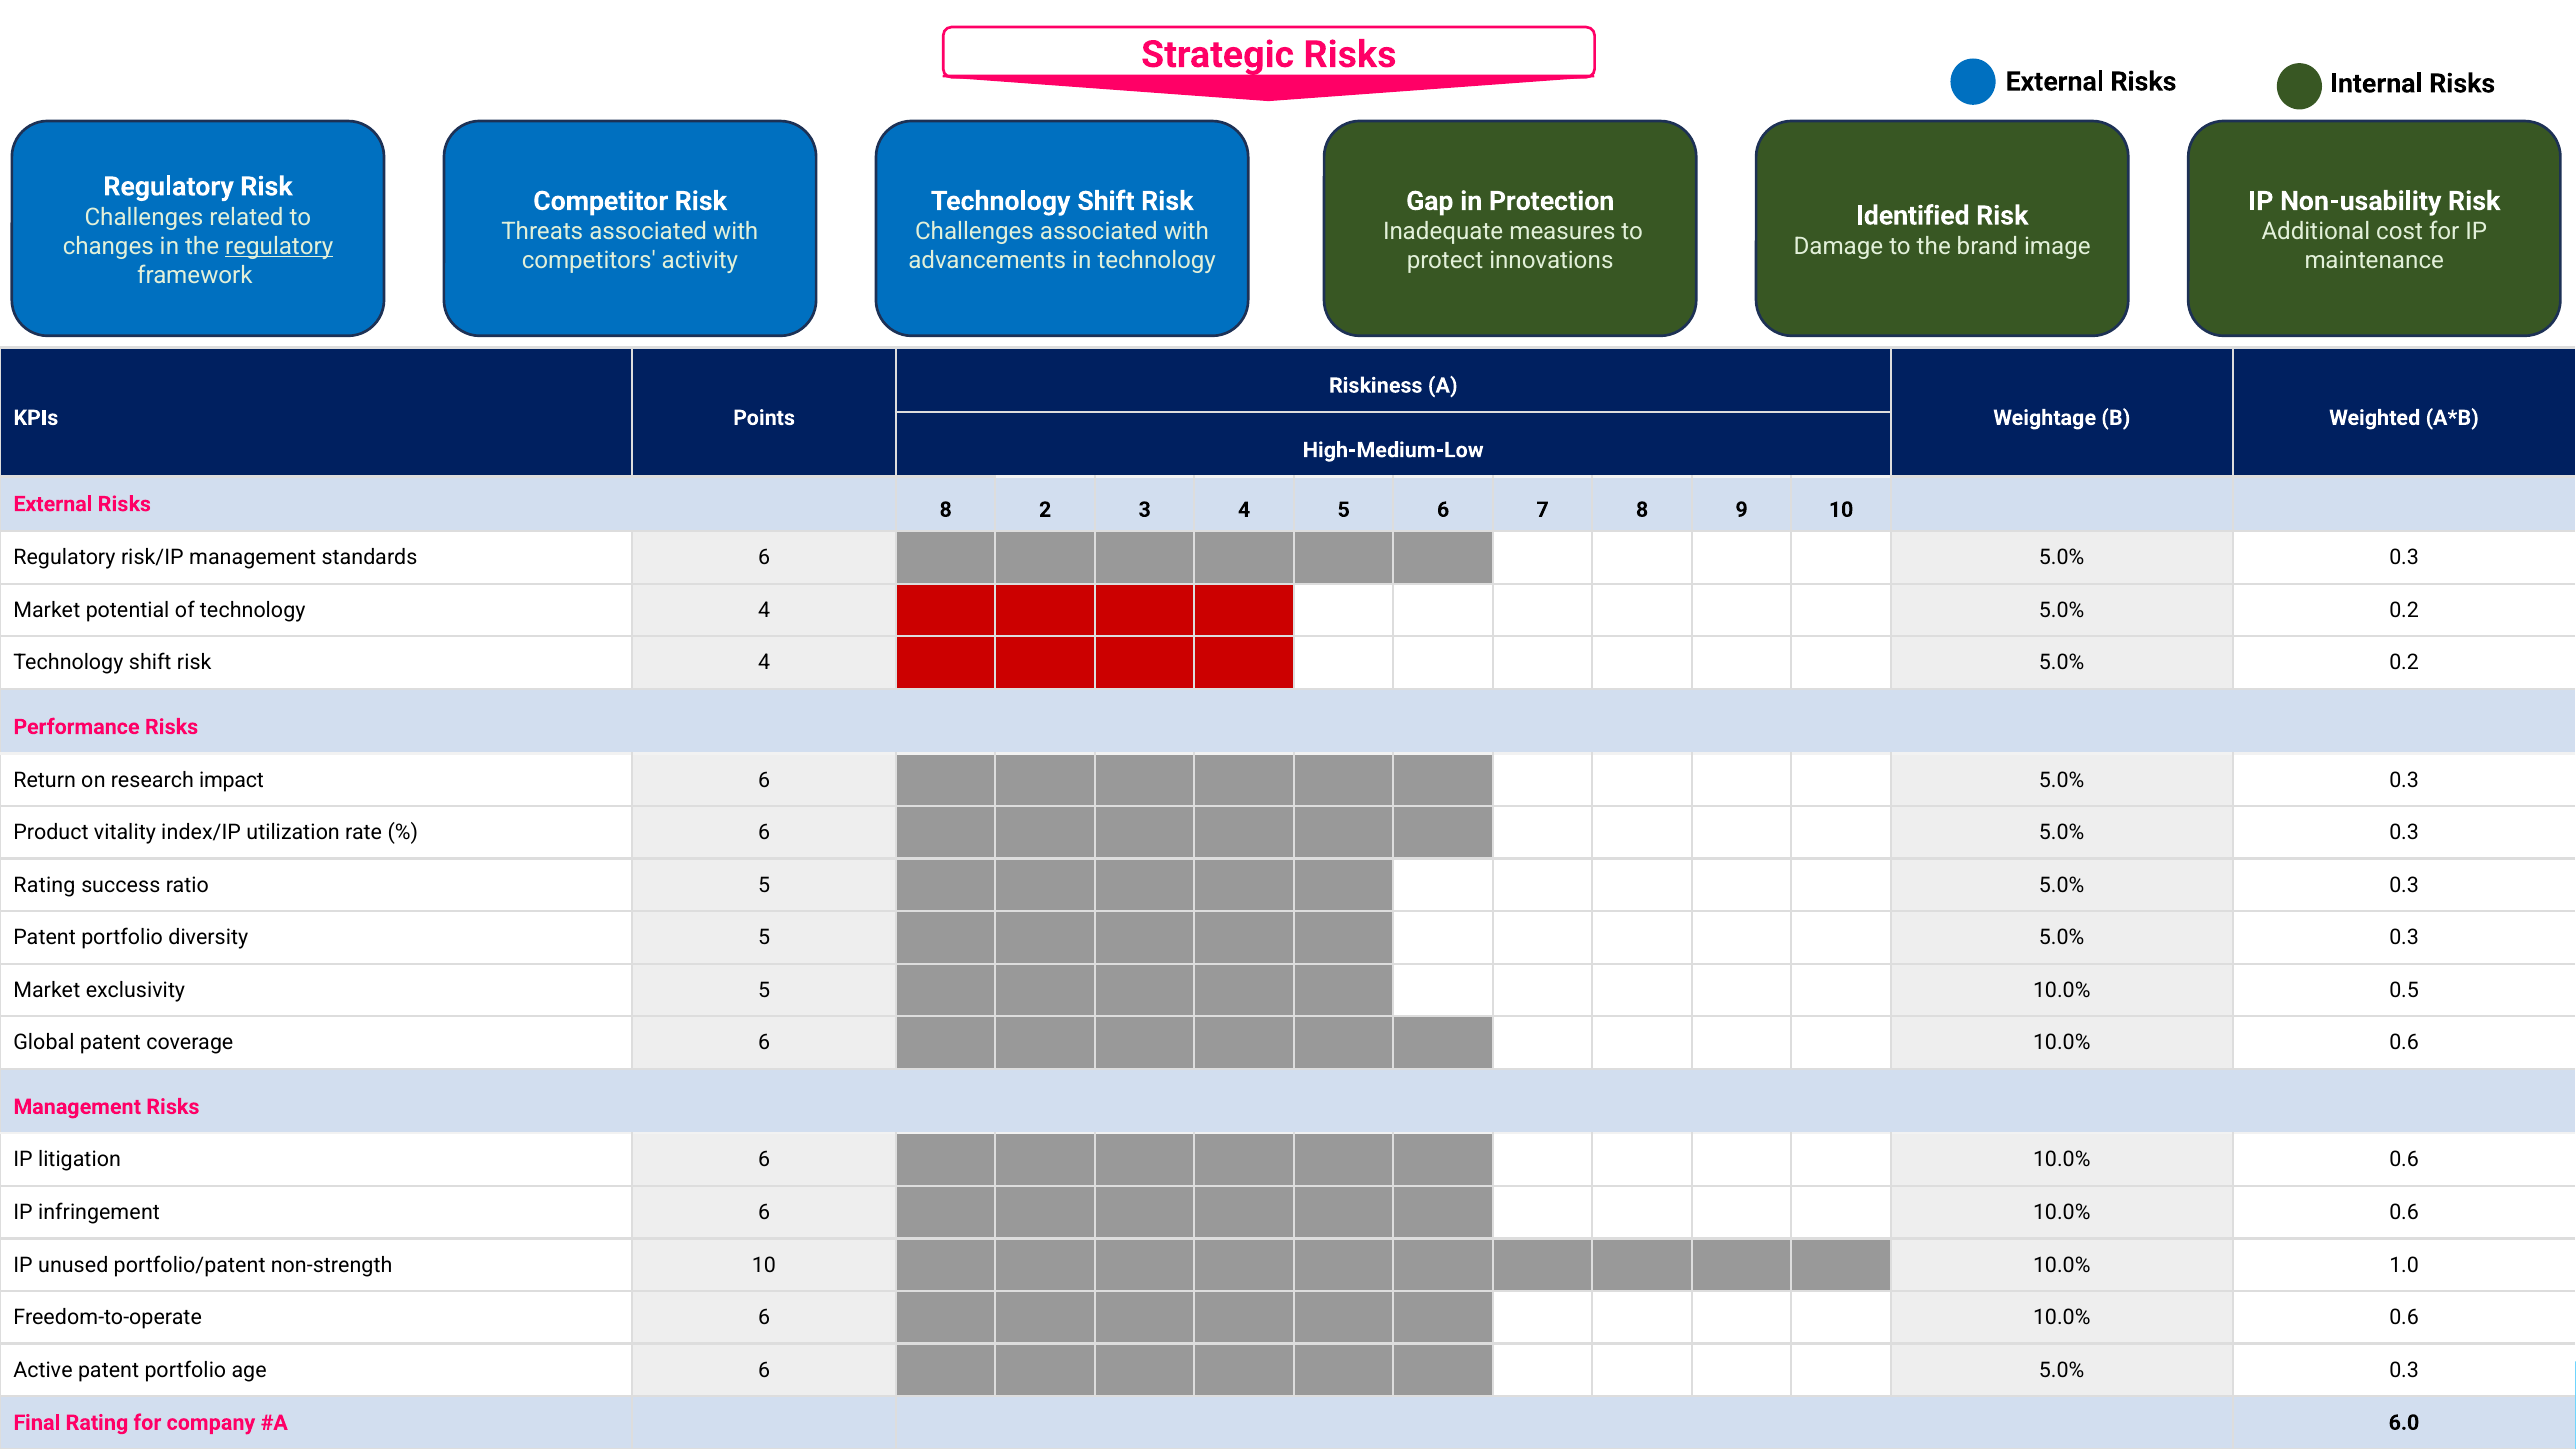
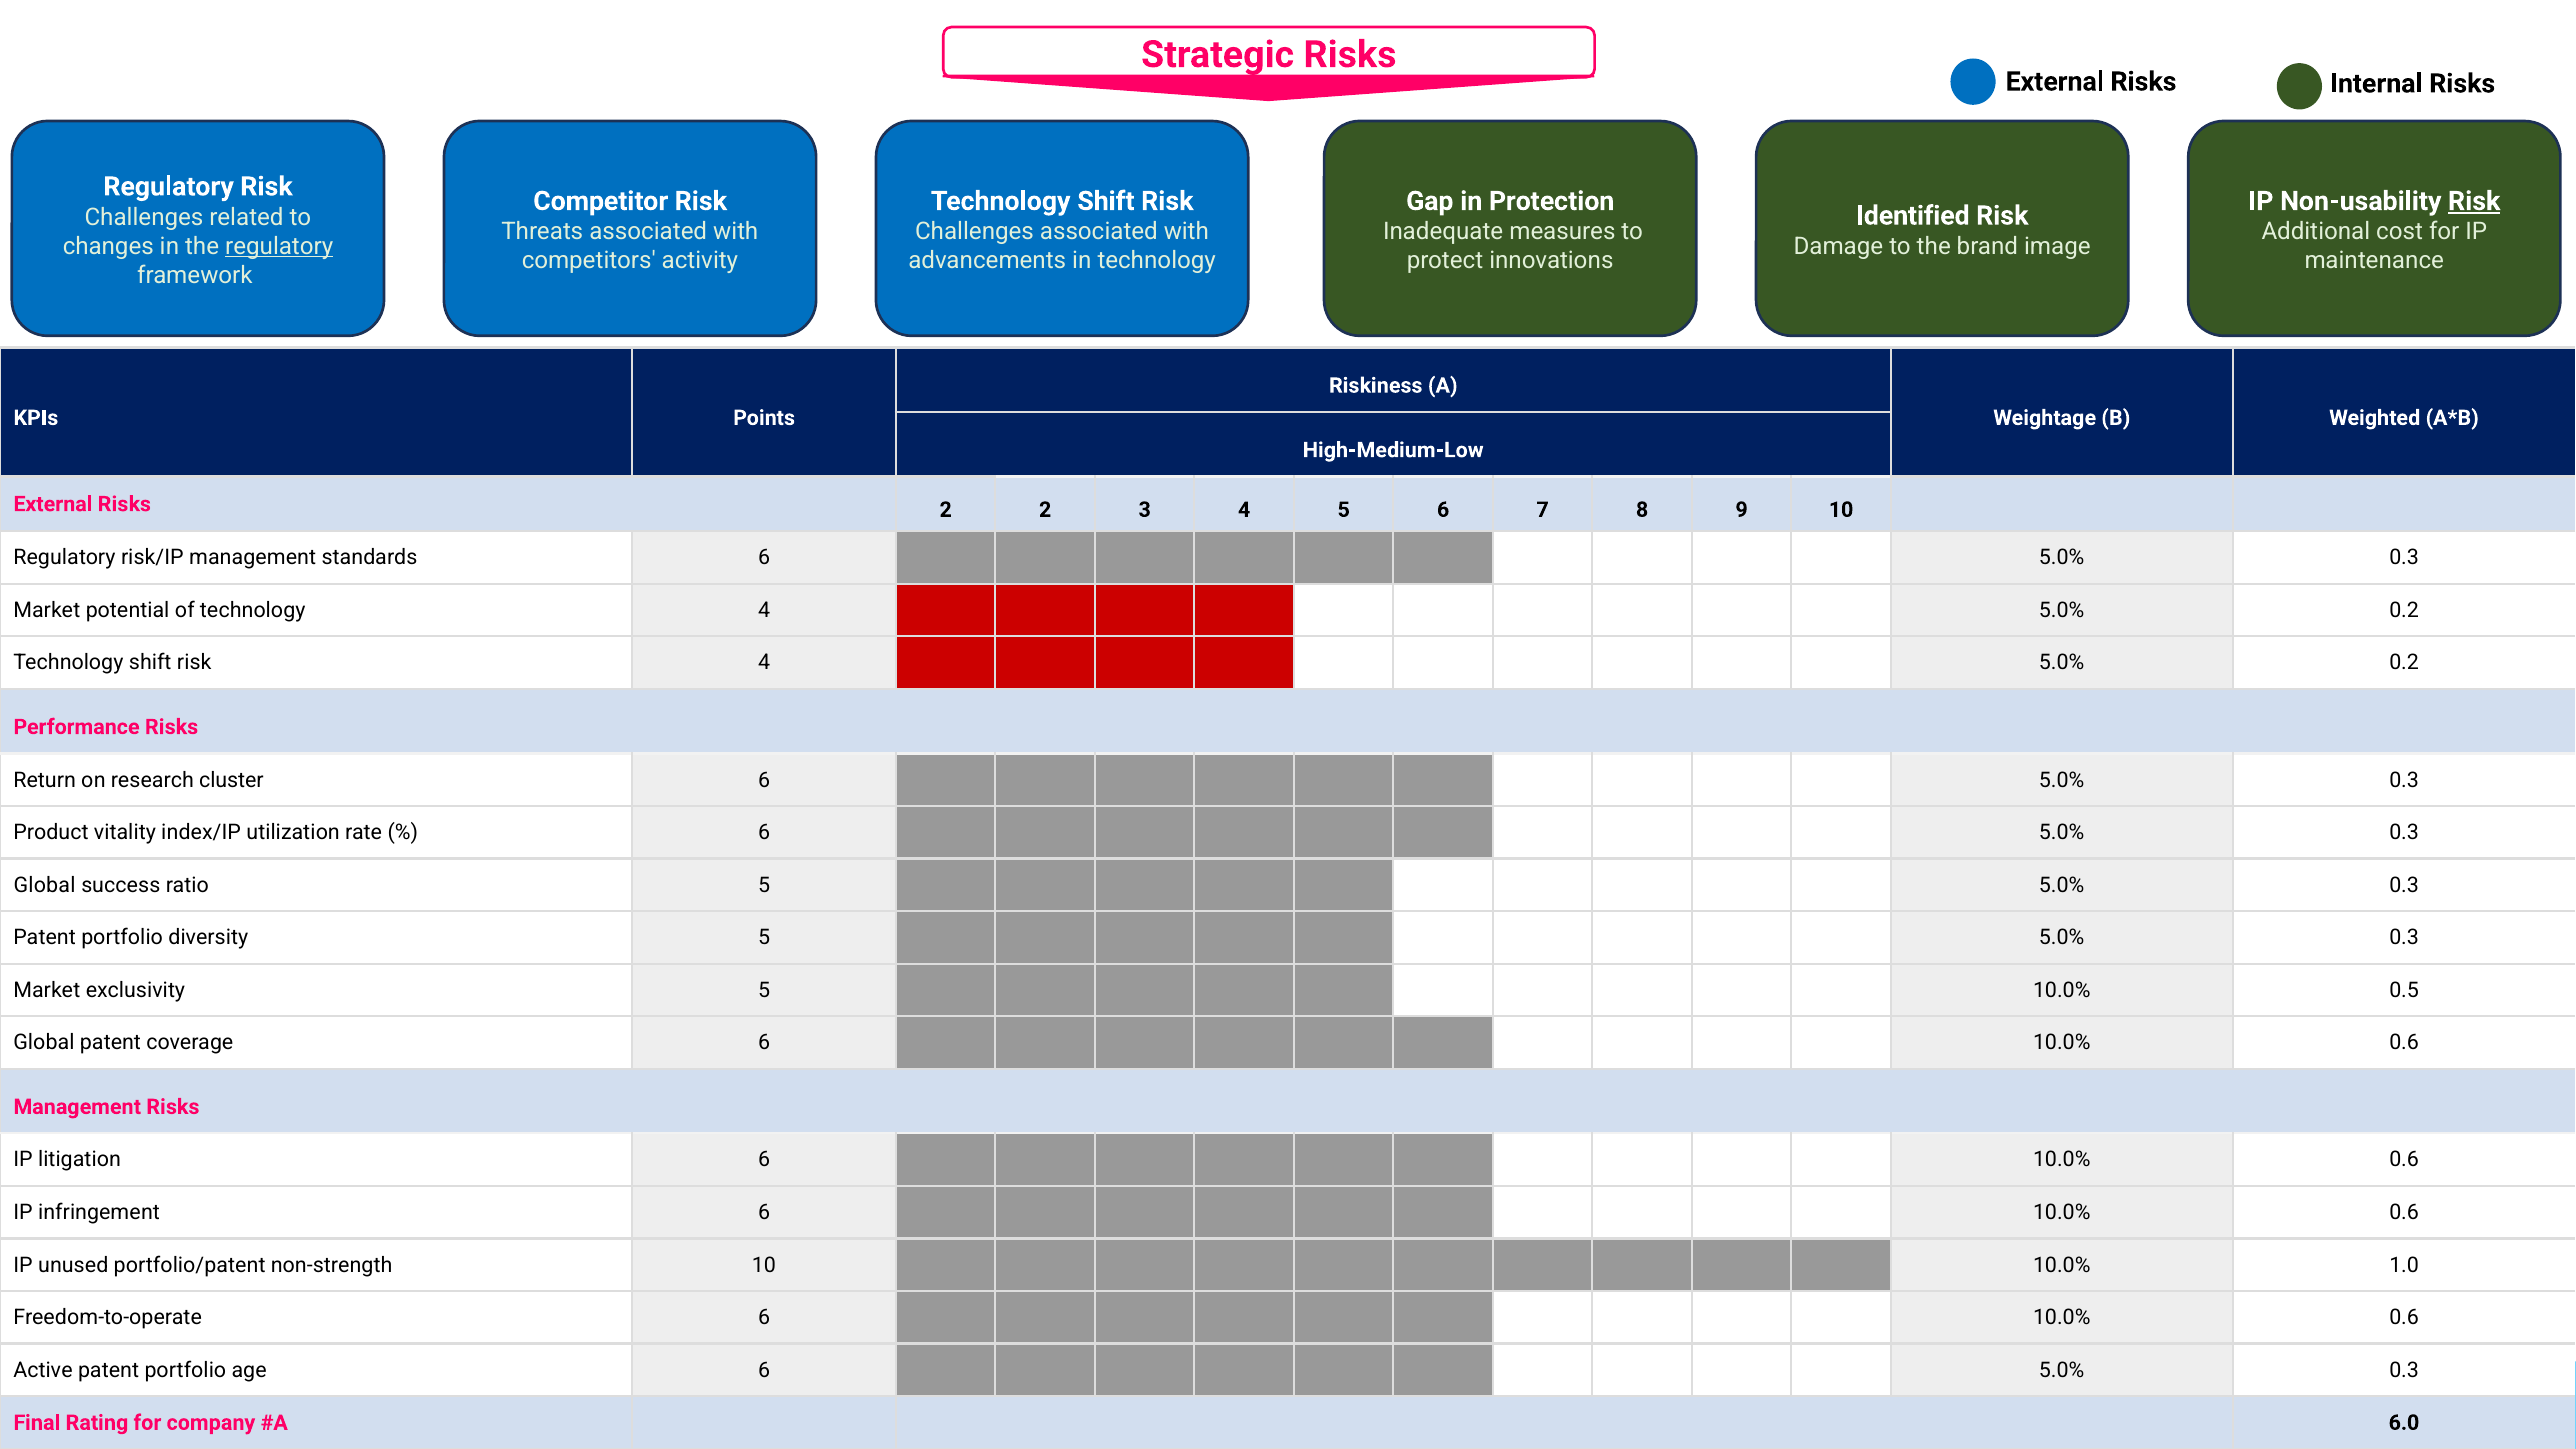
Risk underline: none -> present (2474, 201)
8: 8 -> 2 (946, 510)
impact: impact -> cluster (231, 780)
Rating: Rating -> Global (45, 885)
